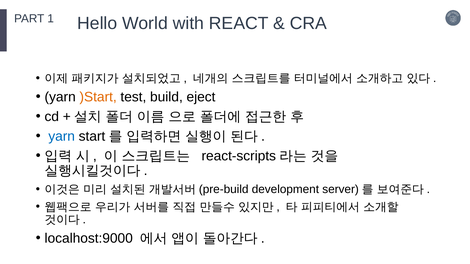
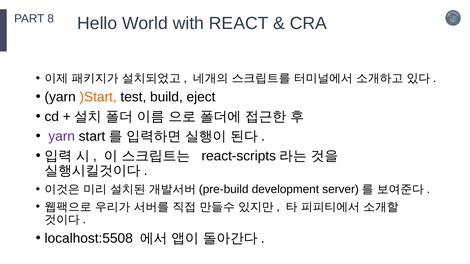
1: 1 -> 8 (51, 19)
yarn colour: blue -> purple (62, 136)
localhost:9000: localhost:9000 -> localhost:5508 (89, 239)
